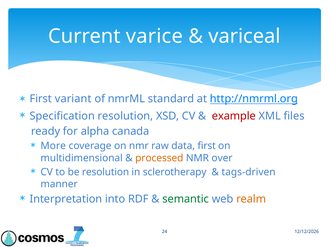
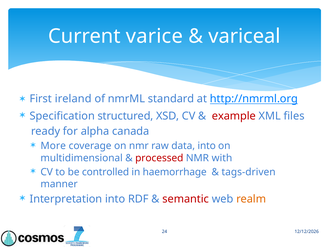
variant: variant -> ireland (73, 99)
Specification resolution: resolution -> structured (125, 116)
data first: first -> into (207, 146)
processed colour: orange -> red (159, 158)
over: over -> with (222, 158)
be resolution: resolution -> controlled (106, 172)
sclerotherapy: sclerotherapy -> haemorrhage (175, 172)
semantic colour: green -> red (186, 199)
